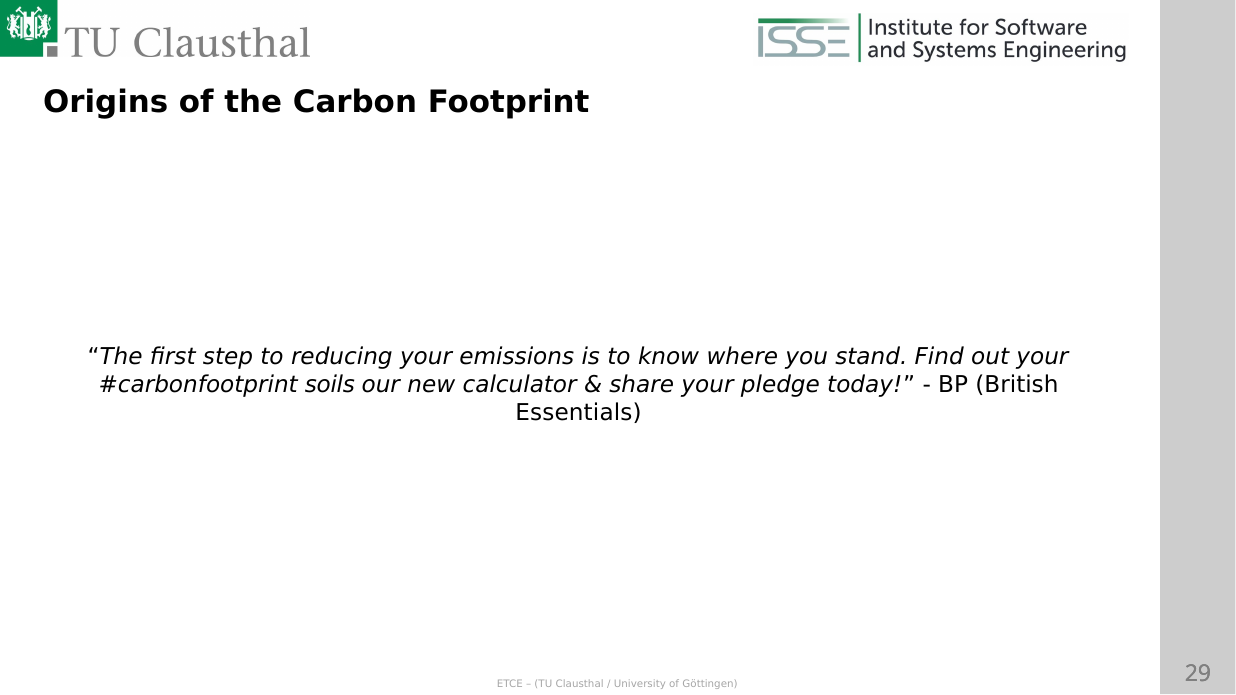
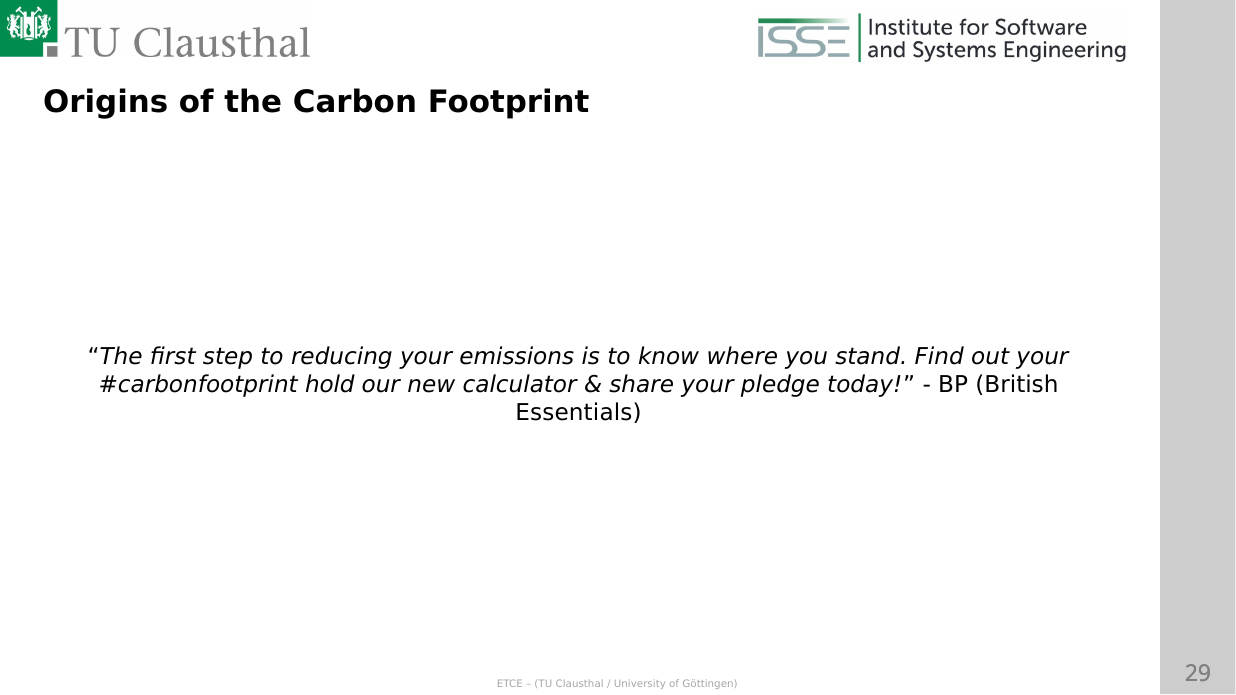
soils: soils -> hold (330, 385)
